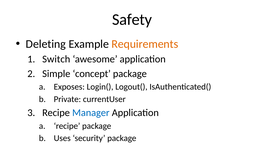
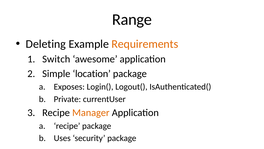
Safety: Safety -> Range (132, 19)
concept: concept -> location (92, 73)
Manager colour: blue -> orange (91, 112)
